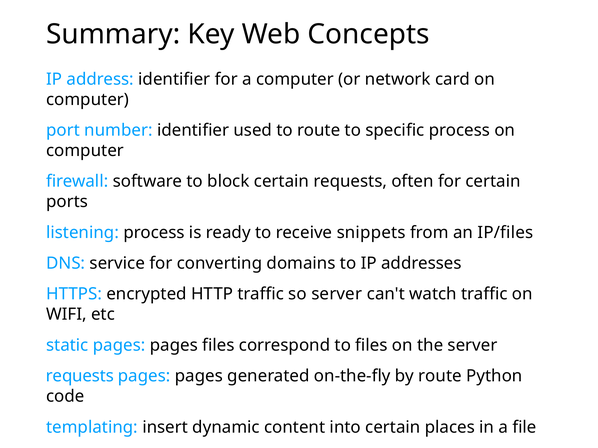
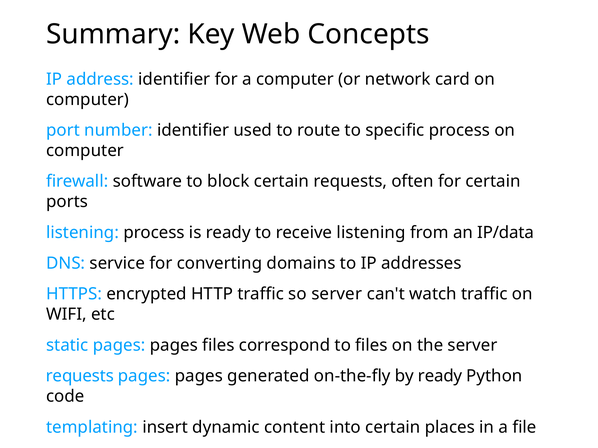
receive snippets: snippets -> listening (371, 233)
IP/files: IP/files -> IP/data (506, 233)
by route: route -> ready (440, 376)
